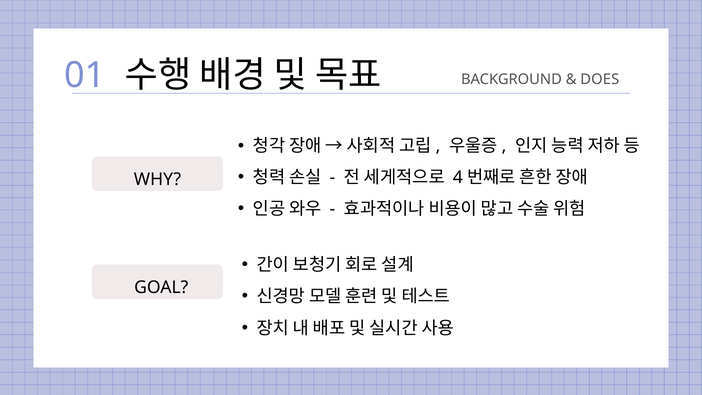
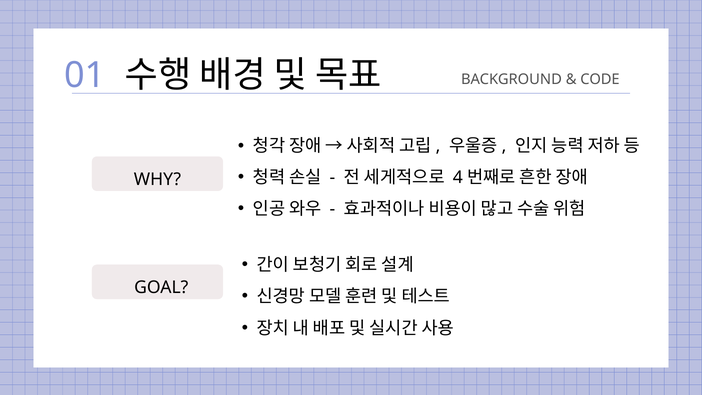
DOES: DOES -> CODE (600, 79)
